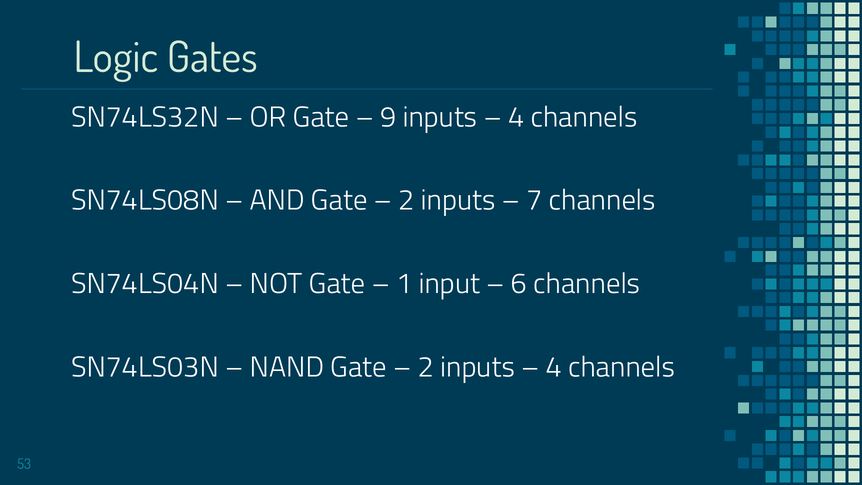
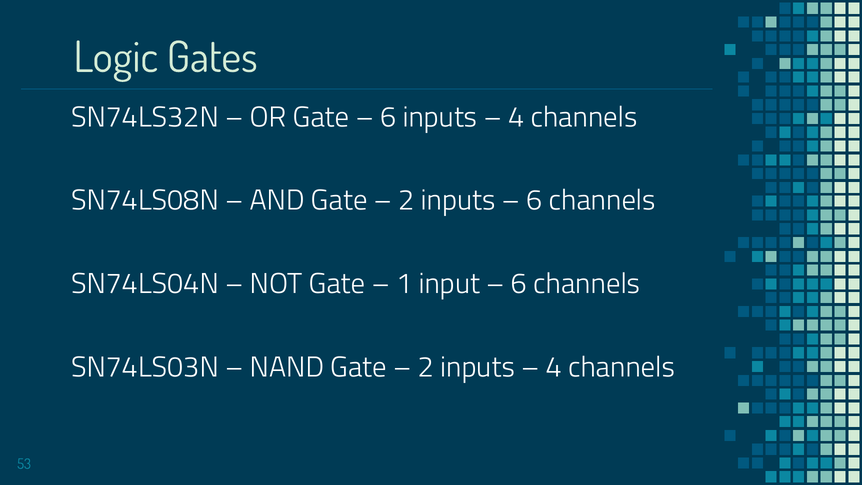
9: 9 -> 6 (388, 117)
7: 7 -> 6 (534, 200)
